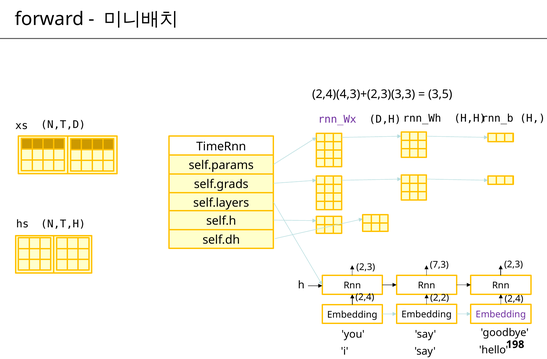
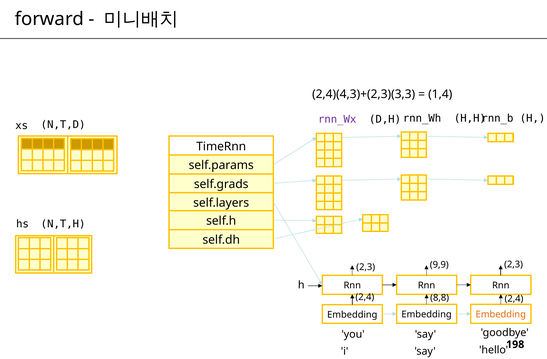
3,5: 3,5 -> 1,4 (440, 94)
7,3: 7,3 -> 9,9 (439, 265)
2,2: 2,2 -> 8,8 (440, 298)
Embedding colour: purple -> orange (501, 315)
